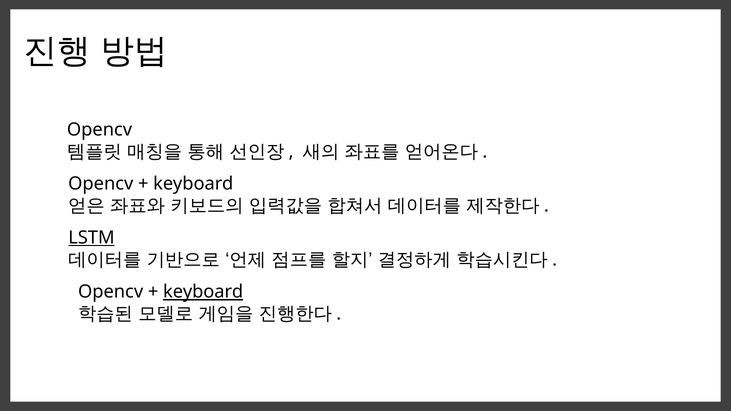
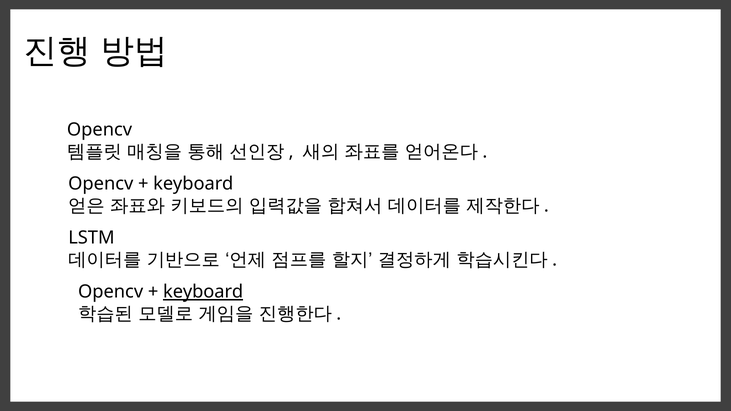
LSTM underline: present -> none (91, 238)
